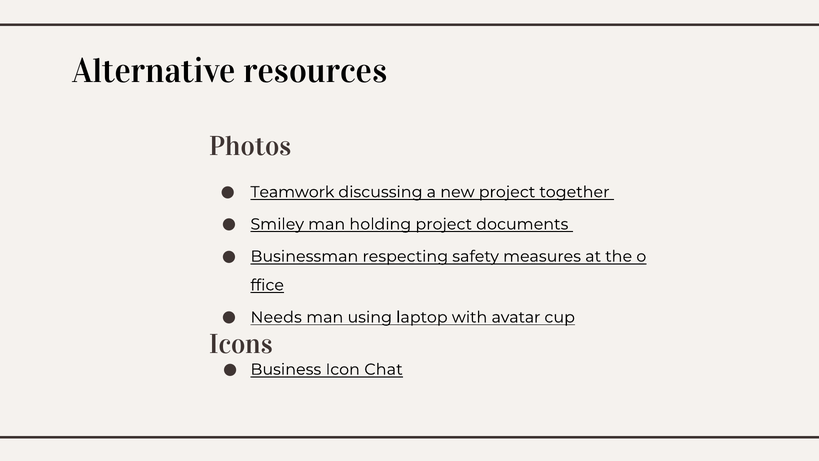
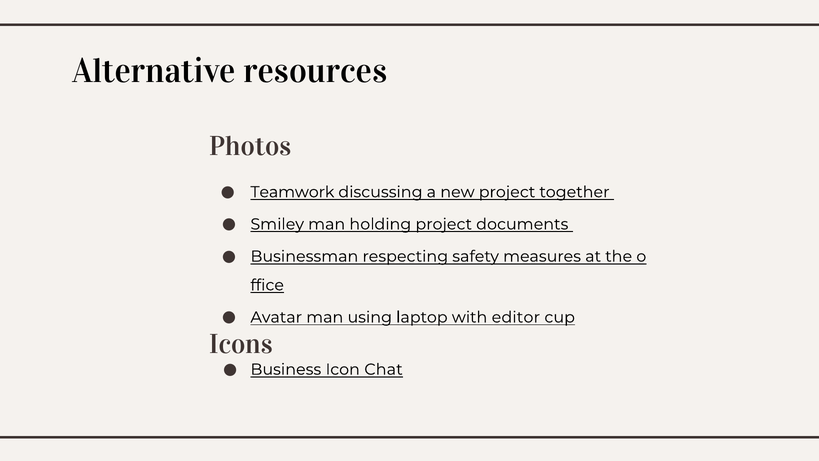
Needs: Needs -> Avatar (276, 317)
avatar: avatar -> editor (516, 317)
